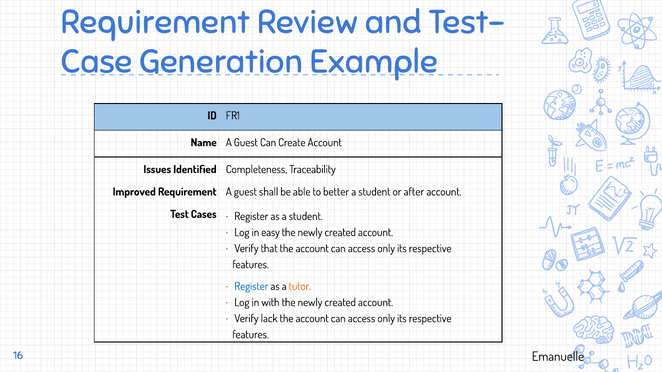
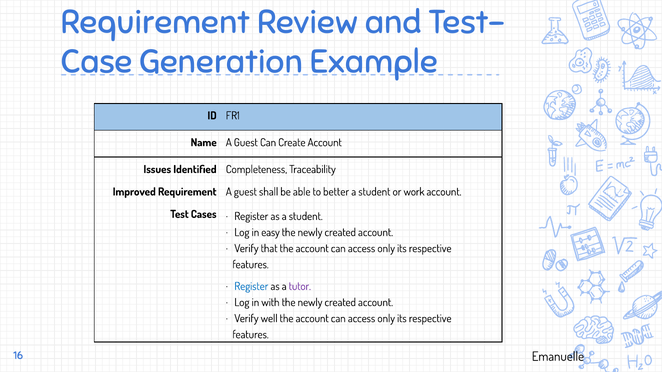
after: after -> work (414, 192)
tutor colour: orange -> purple (300, 287)
lack: lack -> well (269, 319)
